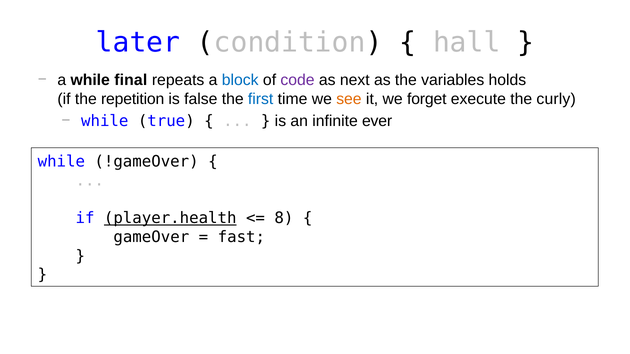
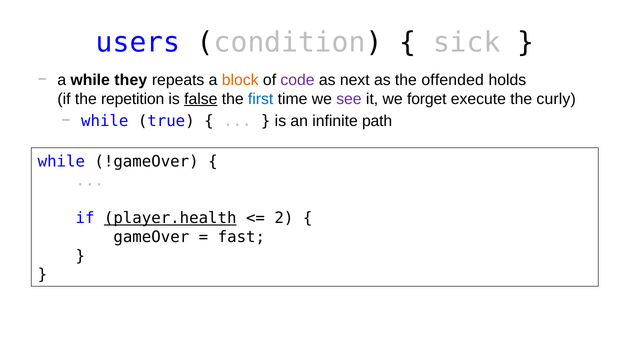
later: later -> users (138, 42)
hall: hall -> sick (467, 42)
final: final -> they (131, 80)
block colour: blue -> orange (240, 80)
variables: variables -> offended (453, 80)
false underline: none -> present (201, 99)
see colour: orange -> purple (349, 99)
ever: ever -> path (377, 121)
8: 8 -> 2 (284, 218)
